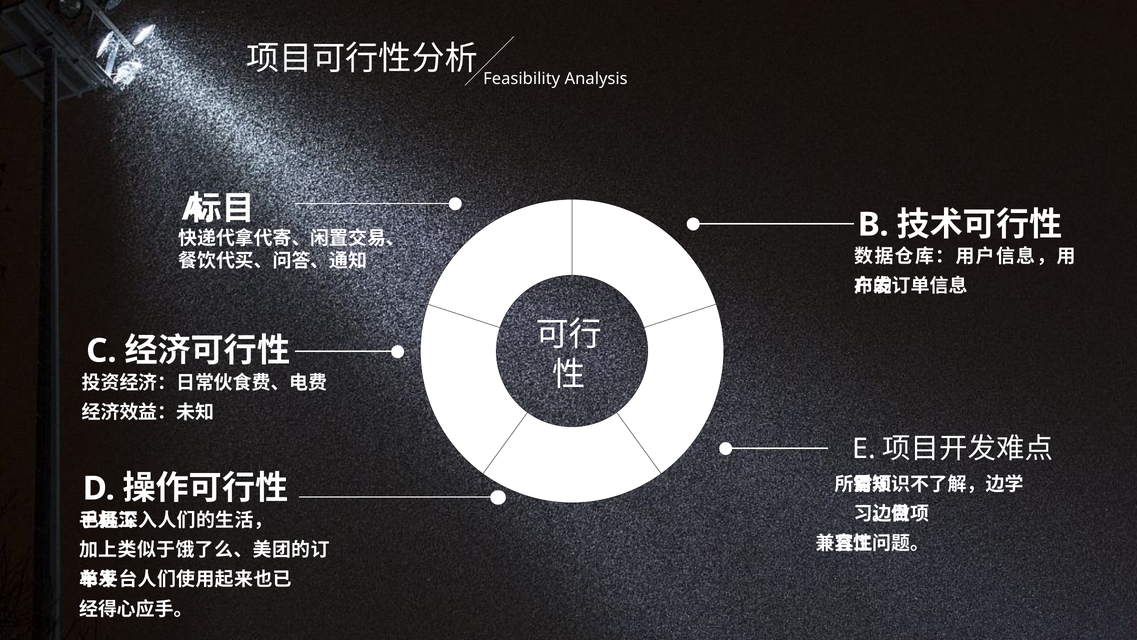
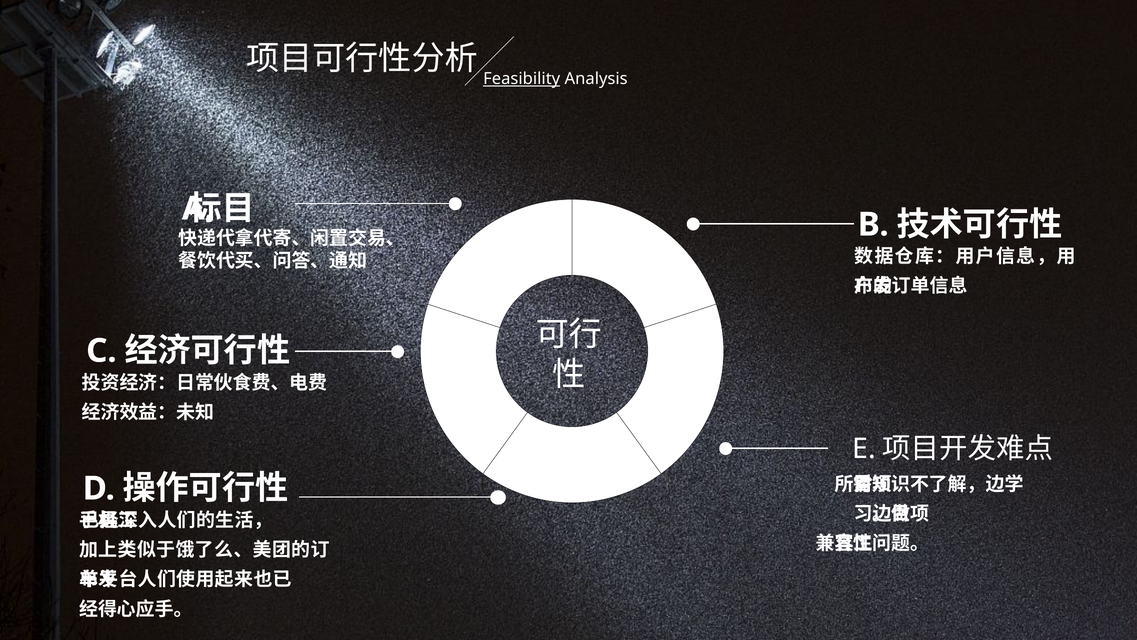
Feasibility underline: none -> present (522, 79)
